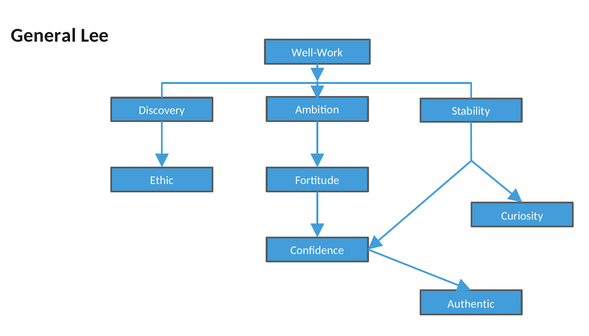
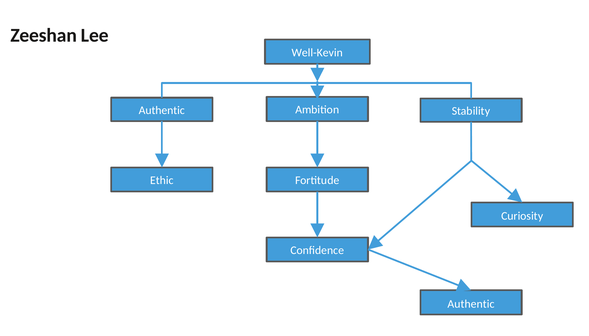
General: General -> Zeeshan (44, 35)
Well-Work: Well-Work -> Well-Kevin (317, 53)
Discovery: Discovery -> Authentic (162, 110)
